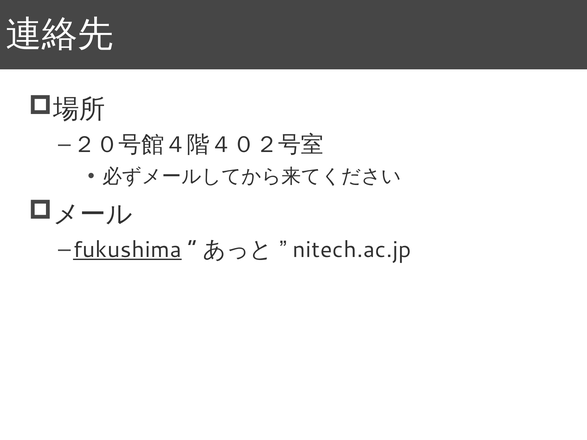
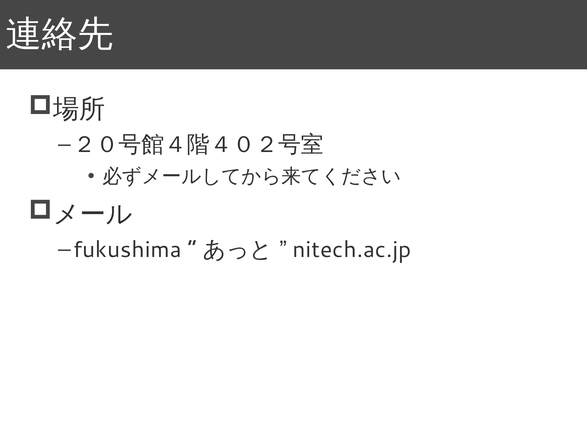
fukushima underline: present -> none (127, 250)
